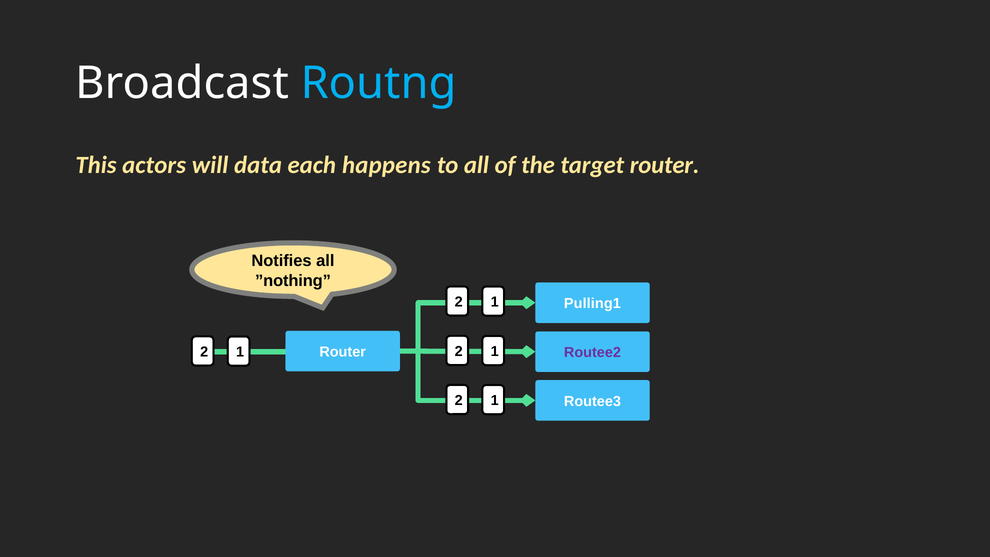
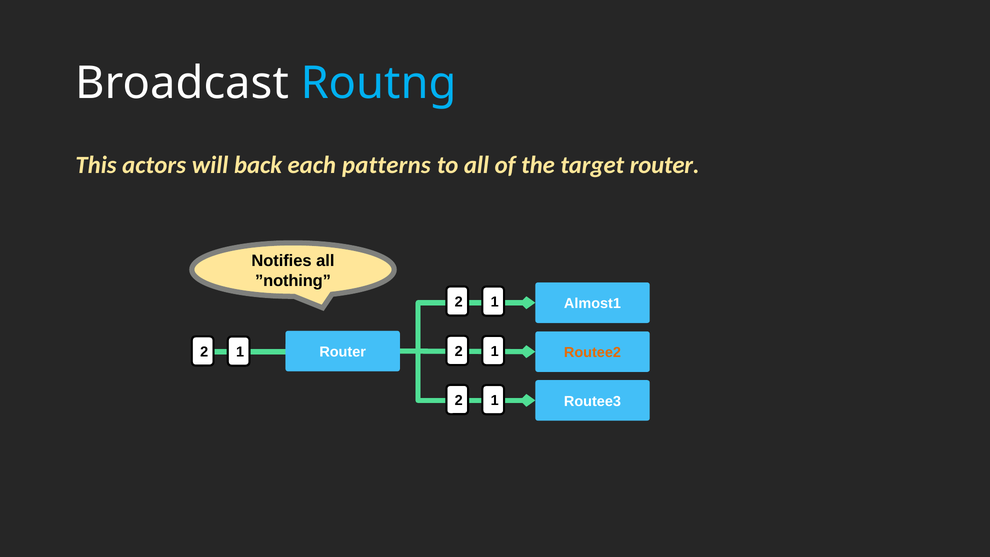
data: data -> back (258, 165)
happens: happens -> patterns (386, 165)
Pulling1: Pulling1 -> Almost1 (592, 304)
Routee2 colour: purple -> orange (592, 353)
